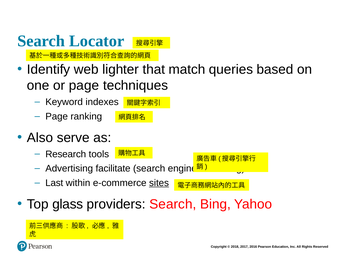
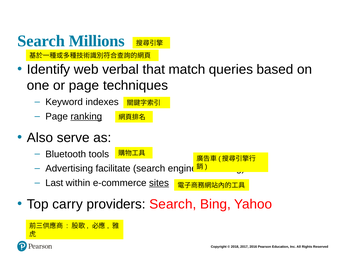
Locator: Locator -> Millions (97, 41)
lighter: lighter -> verbal (121, 70)
ranking underline: none -> present (86, 117)
Research: Research -> Bluetooth (66, 154)
glass: glass -> carry (68, 205)
